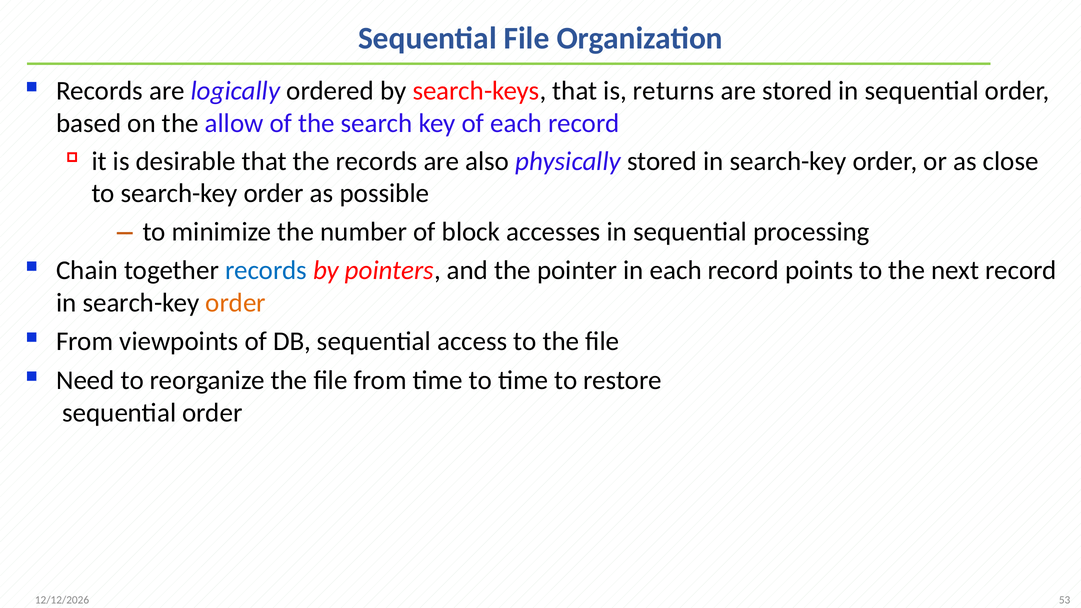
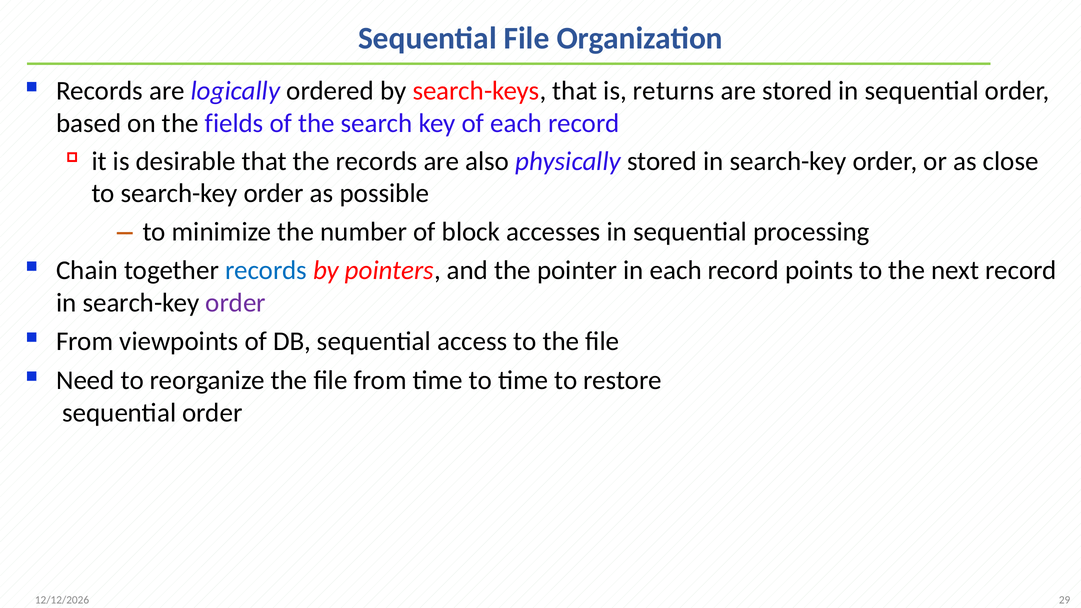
allow: allow -> fields (234, 123)
order colour: orange -> purple (236, 303)
53: 53 -> 29 (1065, 600)
